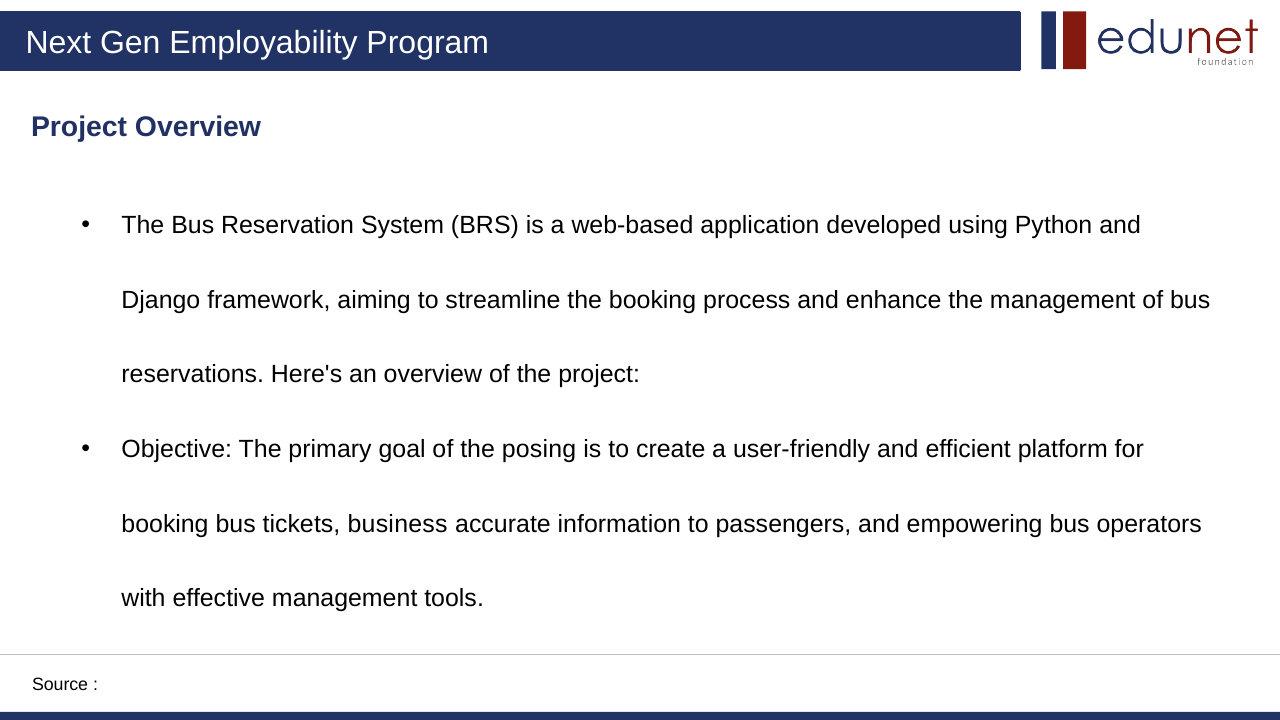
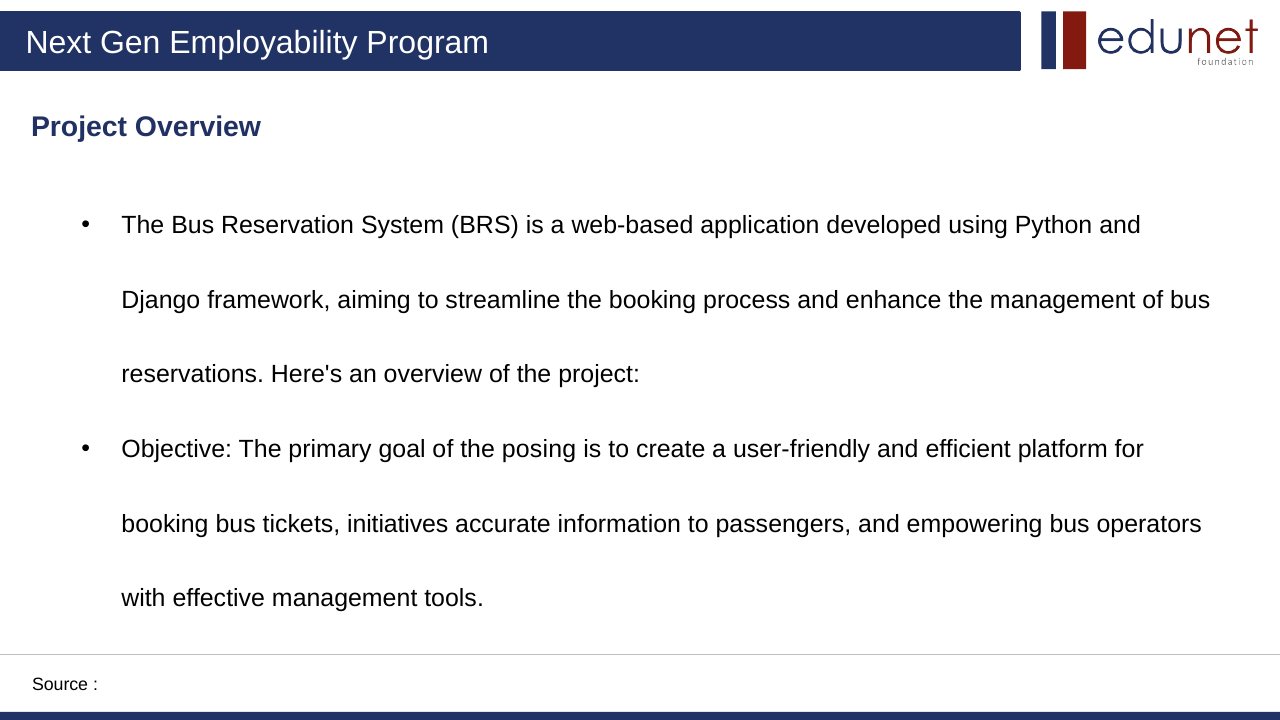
business: business -> initiatives (398, 524)
